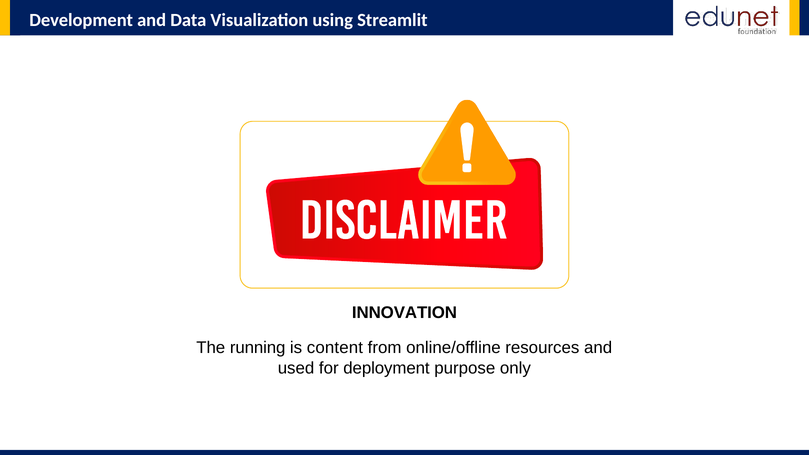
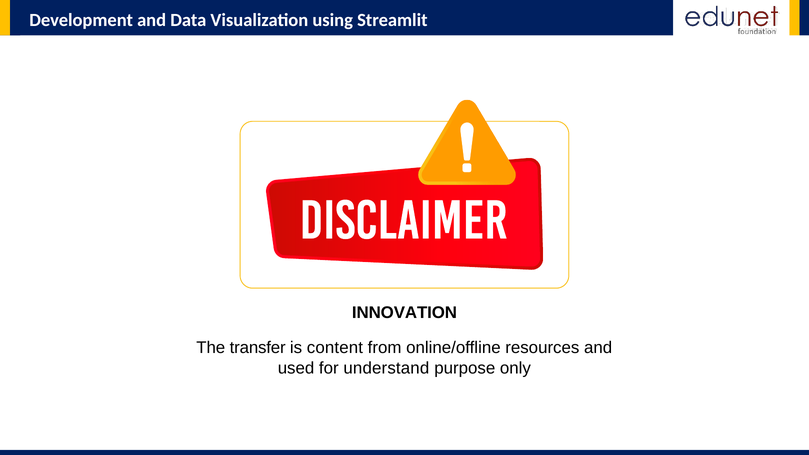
running: running -> transfer (258, 348)
deployment: deployment -> understand (386, 368)
